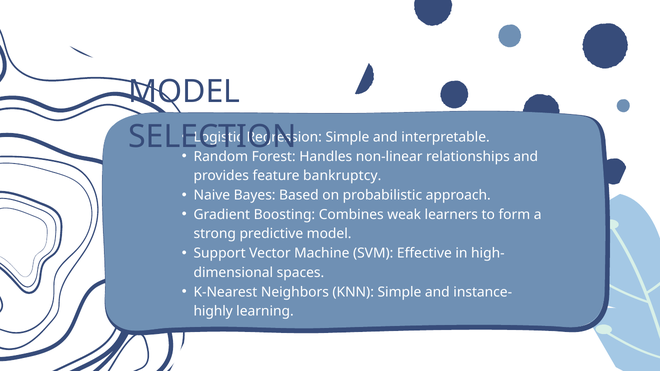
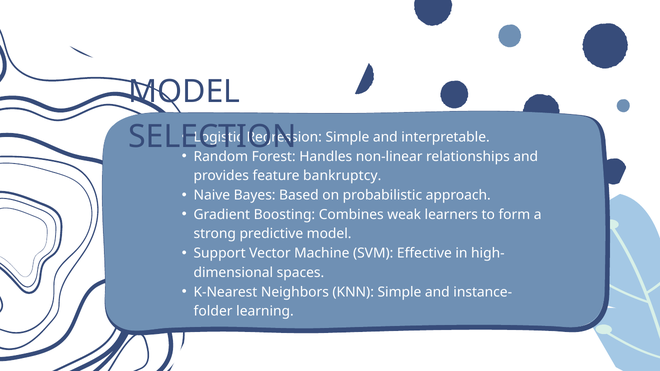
highly: highly -> folder (213, 312)
